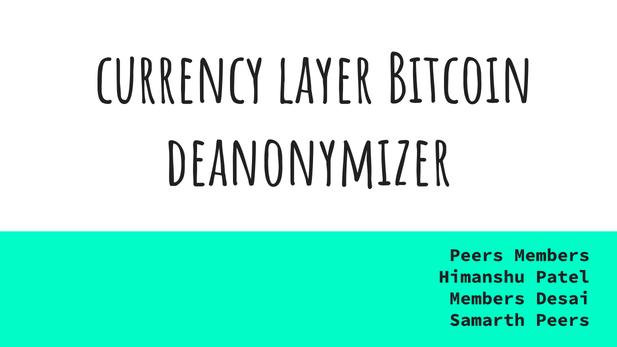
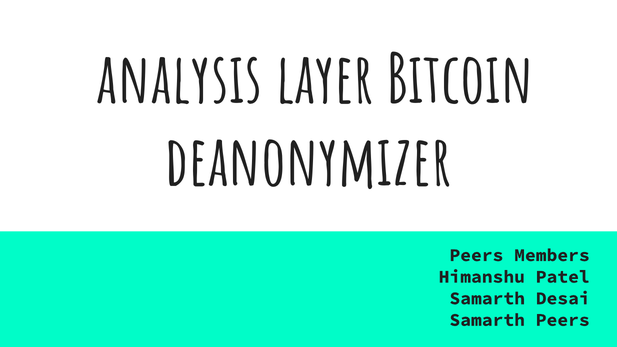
currency: currency -> analysis (179, 81)
Members: Members -> Samarth (487, 298)
